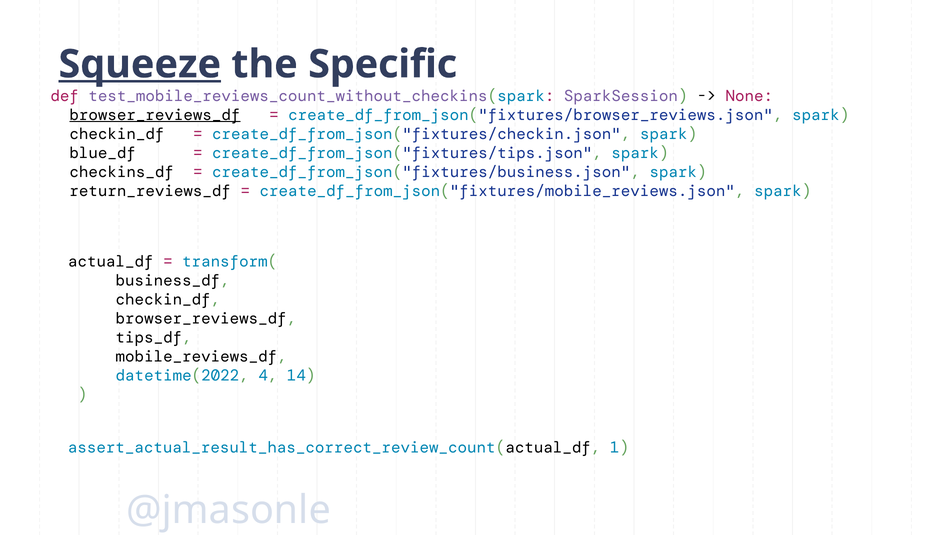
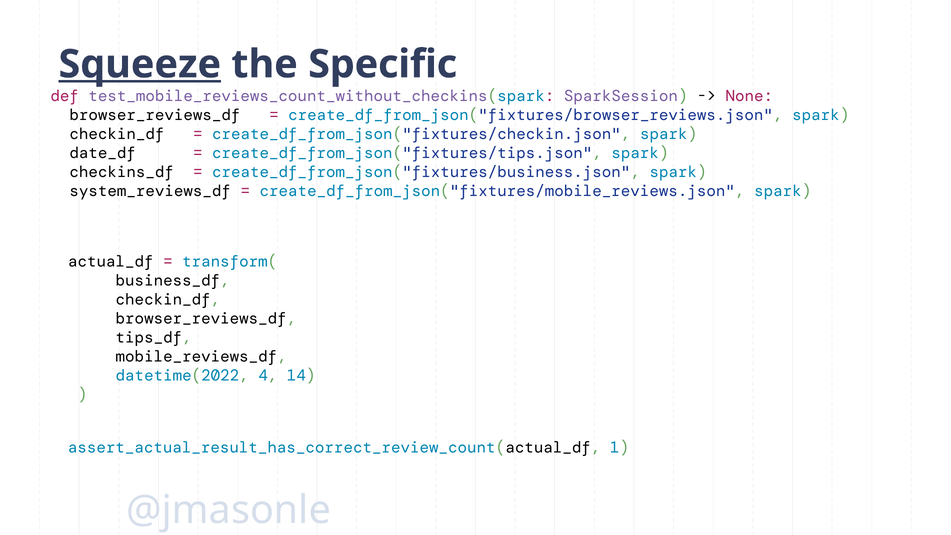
browser_reviews_df underline: present -> none (155, 115)
blue_df: blue_df -> date_df (103, 153)
return_reviews_df: return_reviews_df -> system_reviews_df (150, 191)
